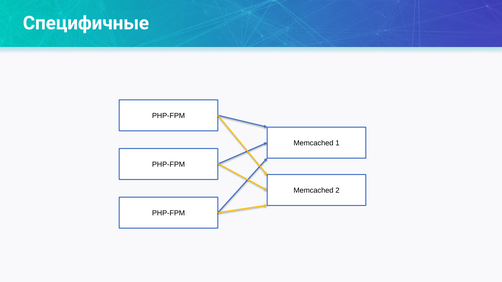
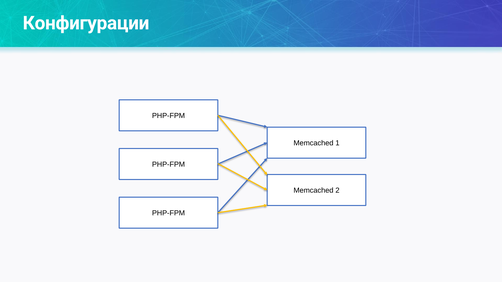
Специфичные: Специфичные -> Конфигурации (86, 23)
